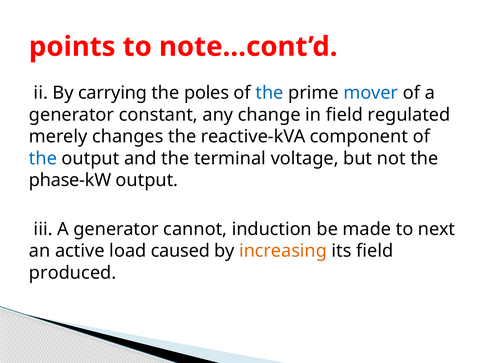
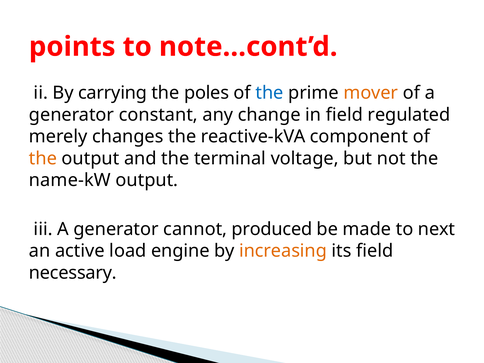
mover colour: blue -> orange (371, 93)
the colour: blue -> orange (43, 158)
phase-kW: phase-kW -> name-kW (70, 180)
induction: induction -> produced (272, 229)
caused: caused -> engine (180, 251)
produced: produced -> necessary (73, 273)
